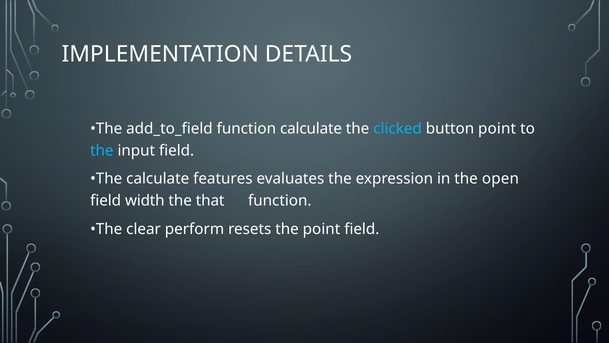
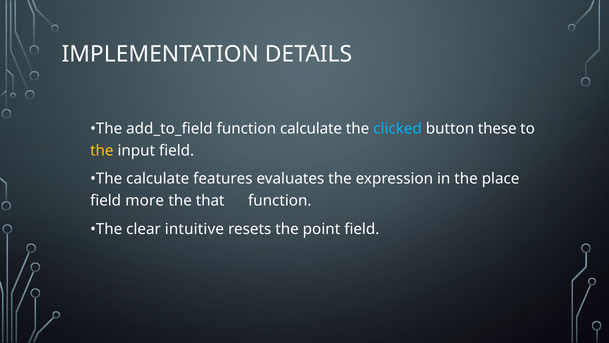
button point: point -> these (497, 129)
the colour: light blue -> yellow (102, 150)
open: open -> place (501, 179)
width: width -> more (145, 201)
perform: perform -> intuitive (194, 229)
